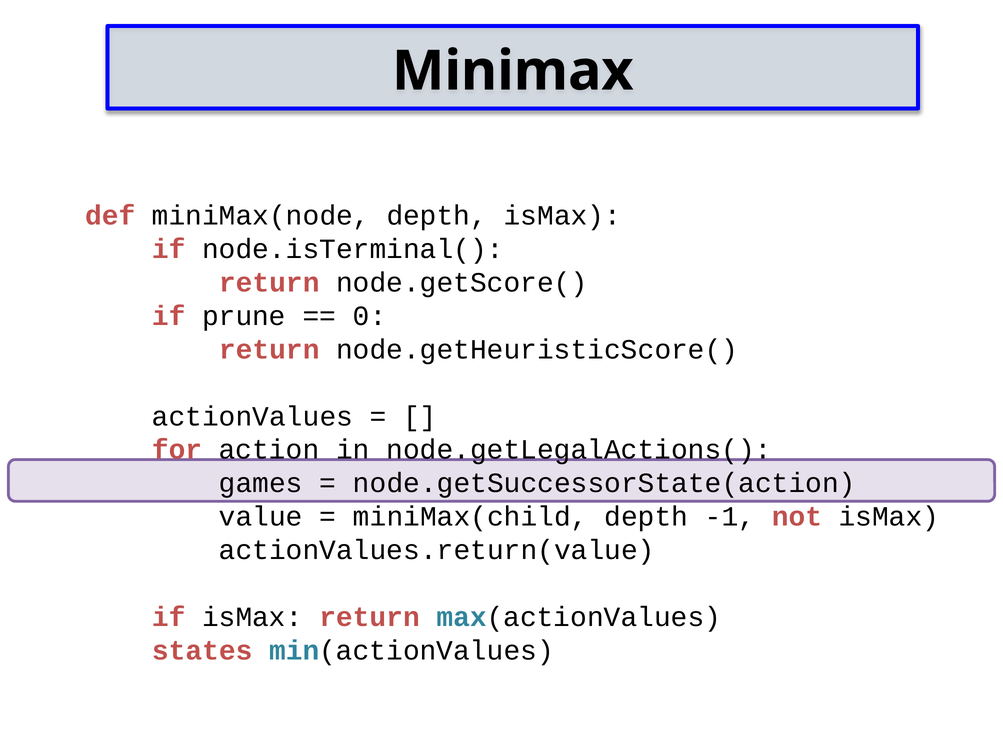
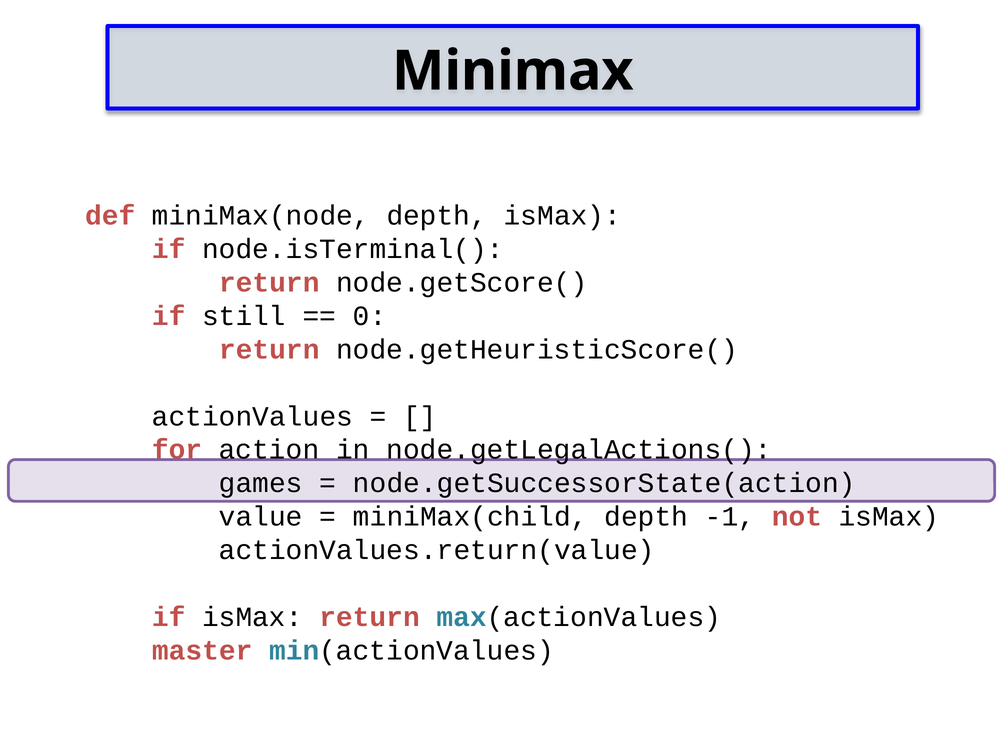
prune: prune -> still (244, 316)
states: states -> master (202, 651)
